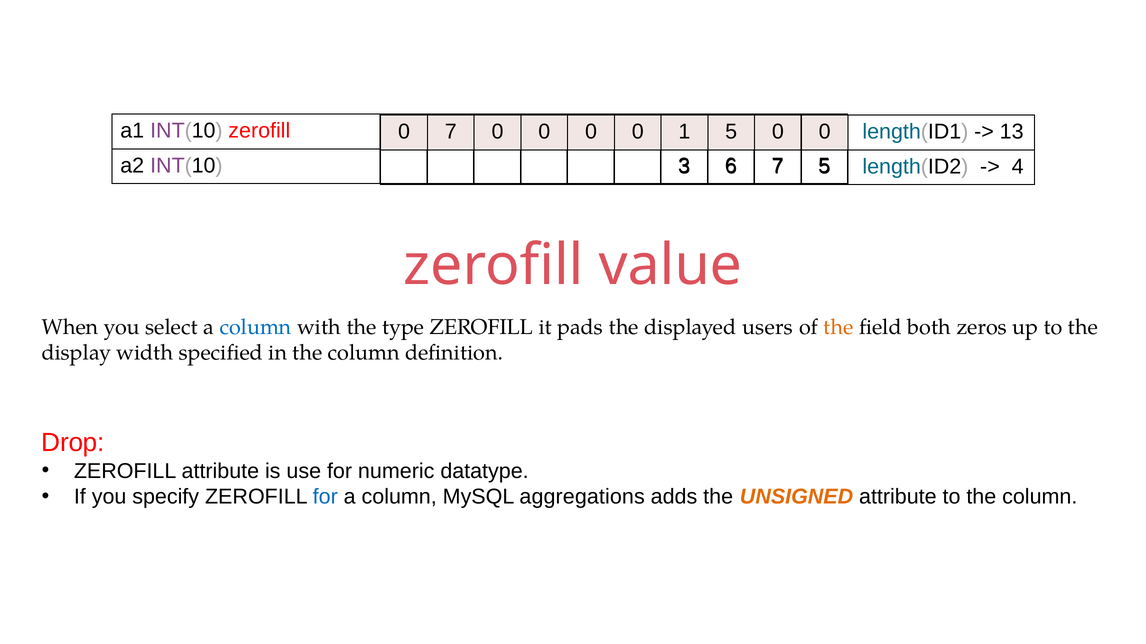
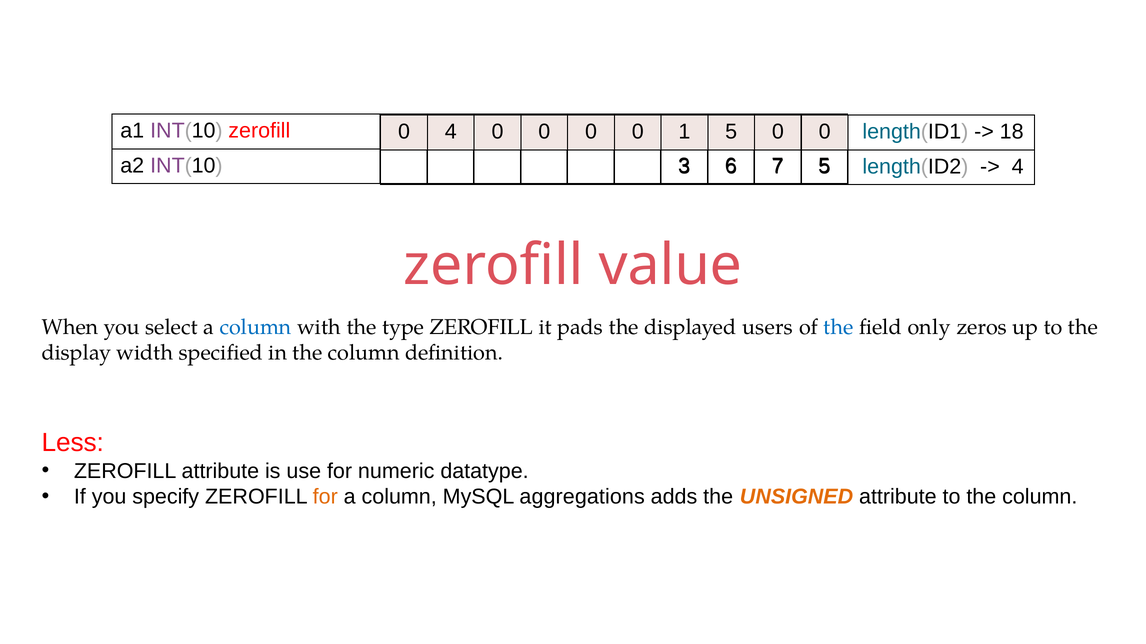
0 7: 7 -> 4 (451, 132)
13: 13 -> 18 (1012, 132)
the colour: orange -> blue (838, 327)
both: both -> only (929, 327)
Drop: Drop -> Less (73, 443)
for colour: blue -> orange (325, 497)
